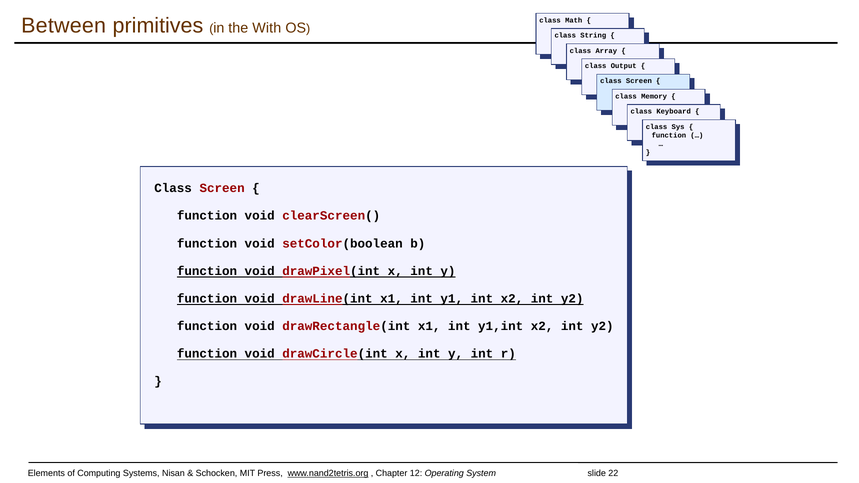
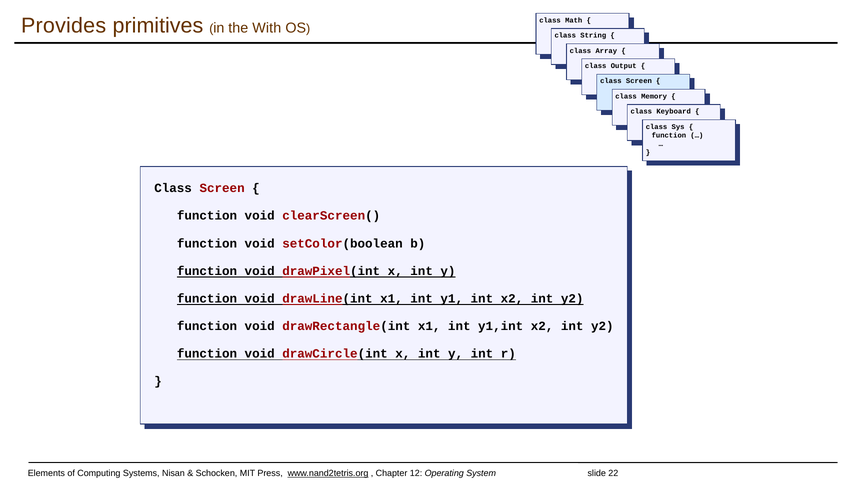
Between: Between -> Provides (64, 26)
